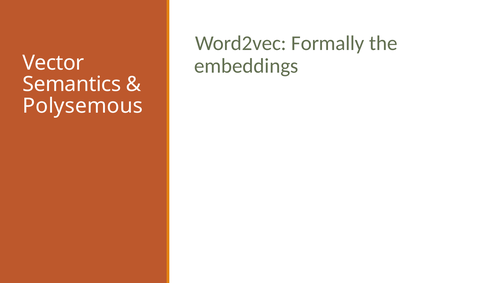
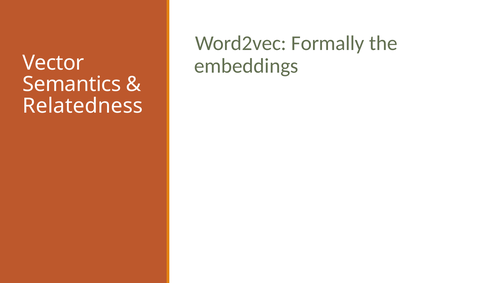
Polysemous: Polysemous -> Relatedness (83, 106)
